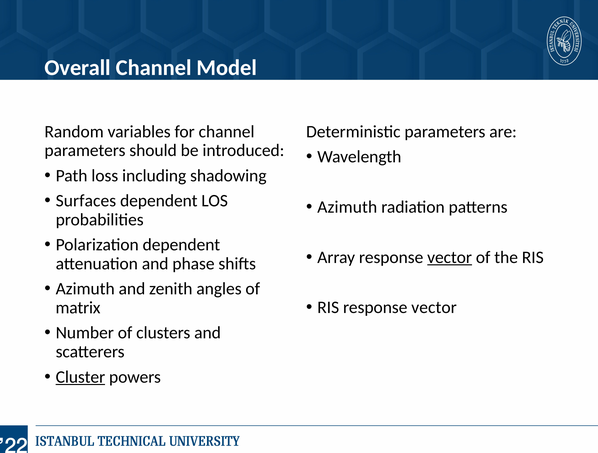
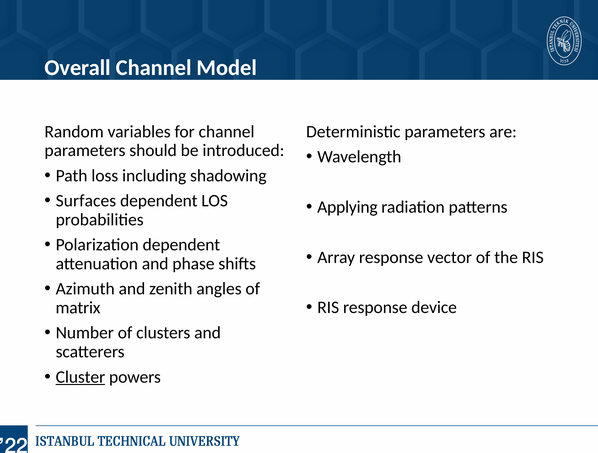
Azimuth: Azimuth -> Applying (347, 207)
vector underline: present -> none (450, 257)
RIS response vector: vector -> device (434, 307)
